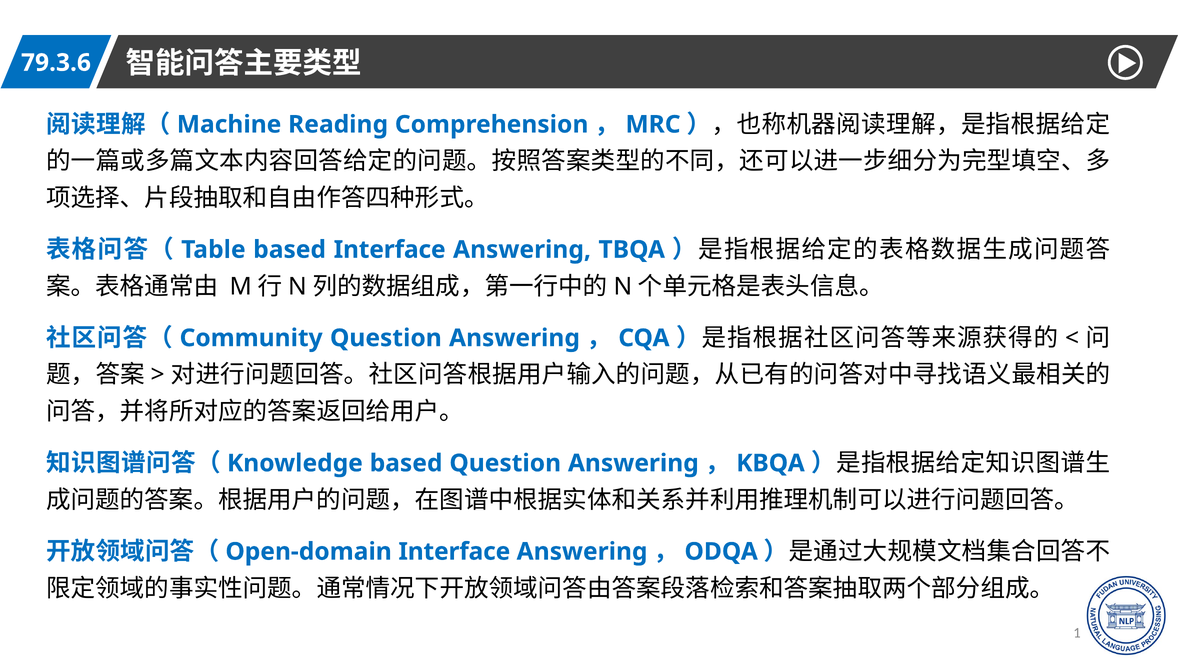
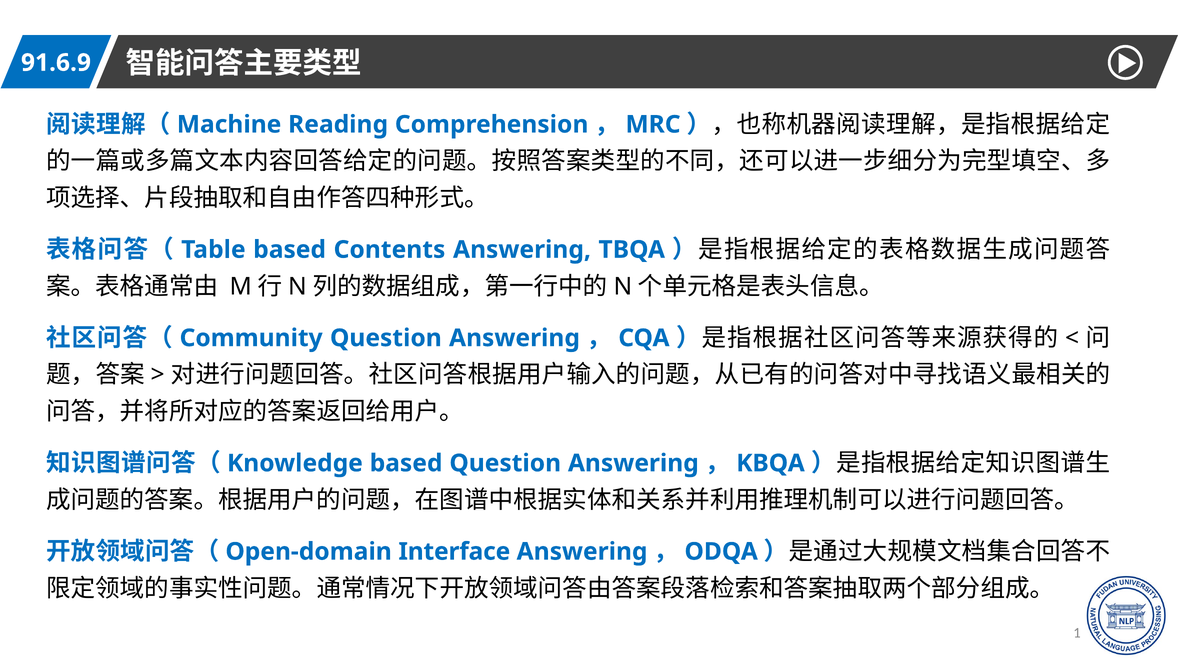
79.3.6: 79.3.6 -> 91.6.9 (56, 63)
based Interface: Interface -> Contents (390, 250)
